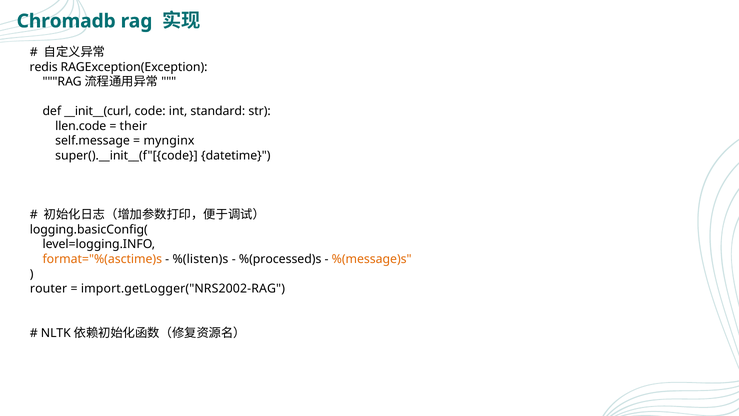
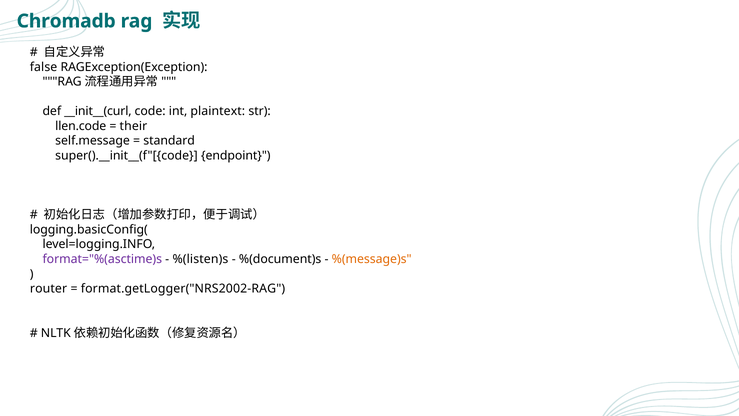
redis: redis -> false (44, 67)
standard: standard -> plaintext (218, 111)
mynginx: mynginx -> standard (169, 141)
datetime: datetime -> endpoint (236, 156)
format="%(asctime)s colour: orange -> purple (102, 259)
%(processed)s: %(processed)s -> %(document)s (280, 259)
import.getLogger("NRS2002-RAG: import.getLogger("NRS2002-RAG -> format.getLogger("NRS2002-RAG (183, 289)
